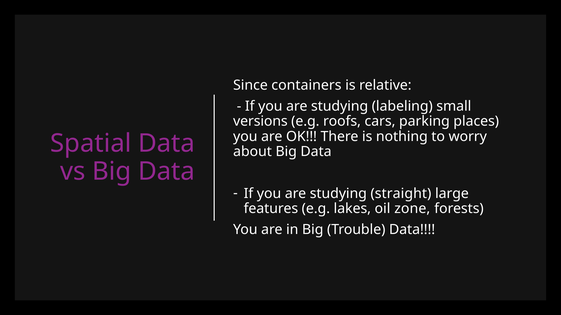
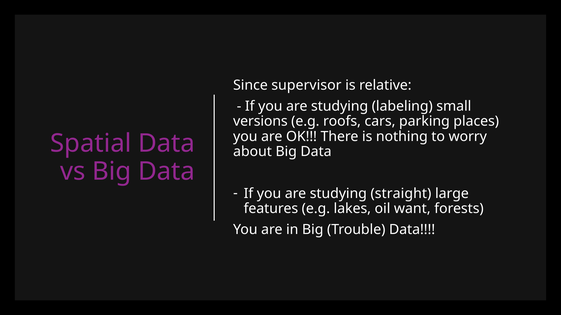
containers: containers -> supervisor (306, 85)
zone: zone -> want (412, 209)
